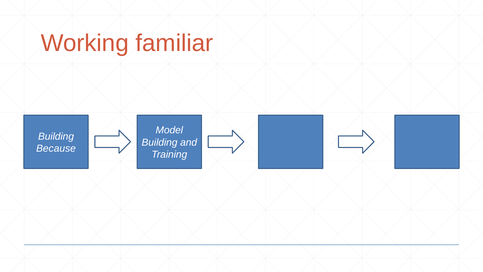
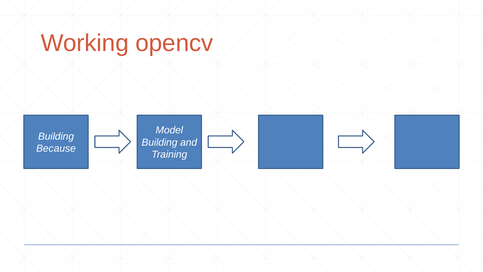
familiar: familiar -> opencv (174, 43)
